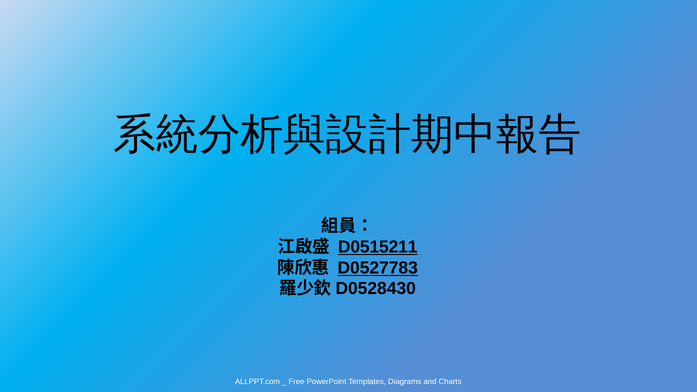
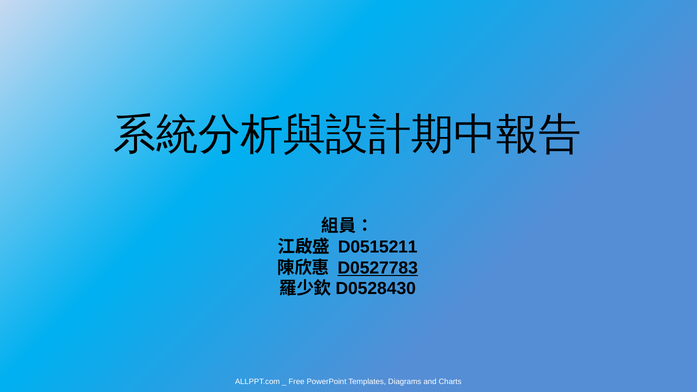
D0515211 underline: present -> none (378, 247)
